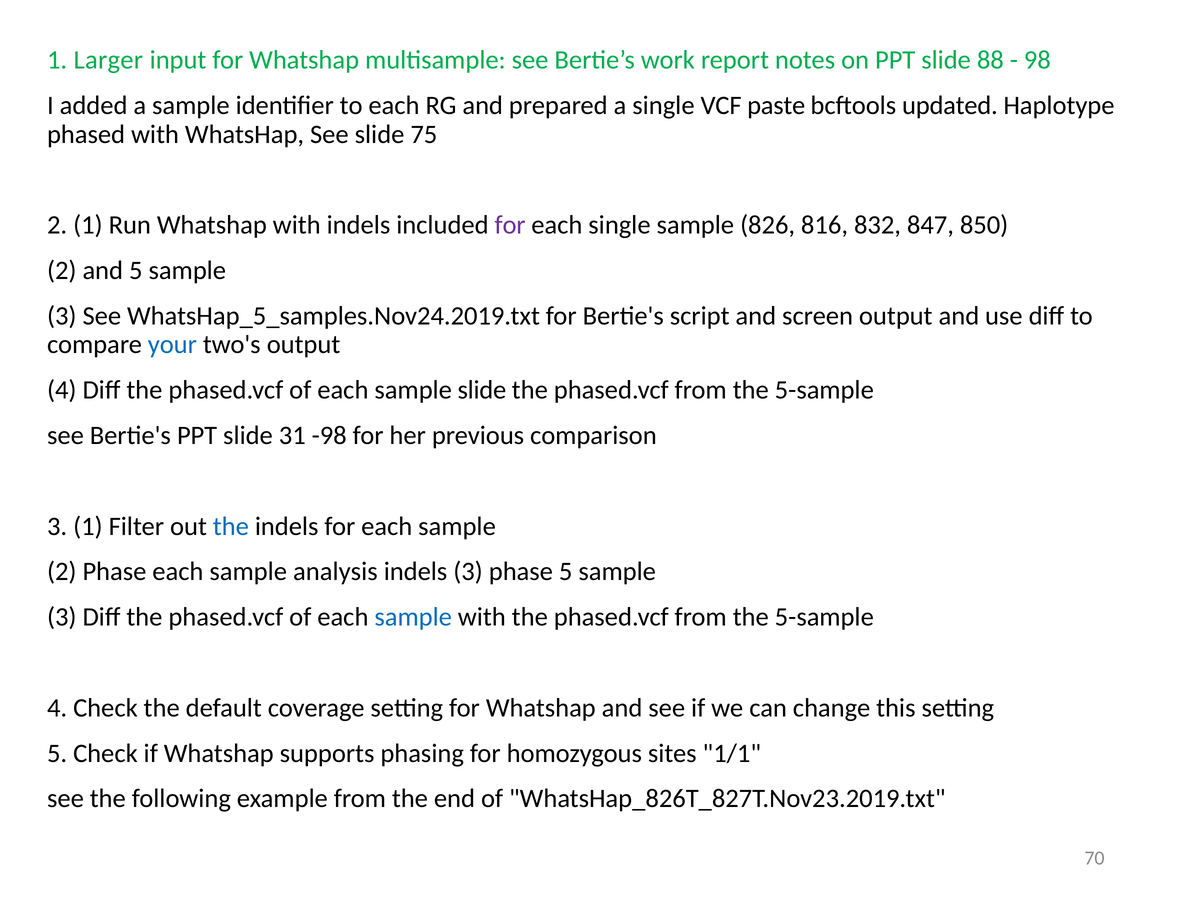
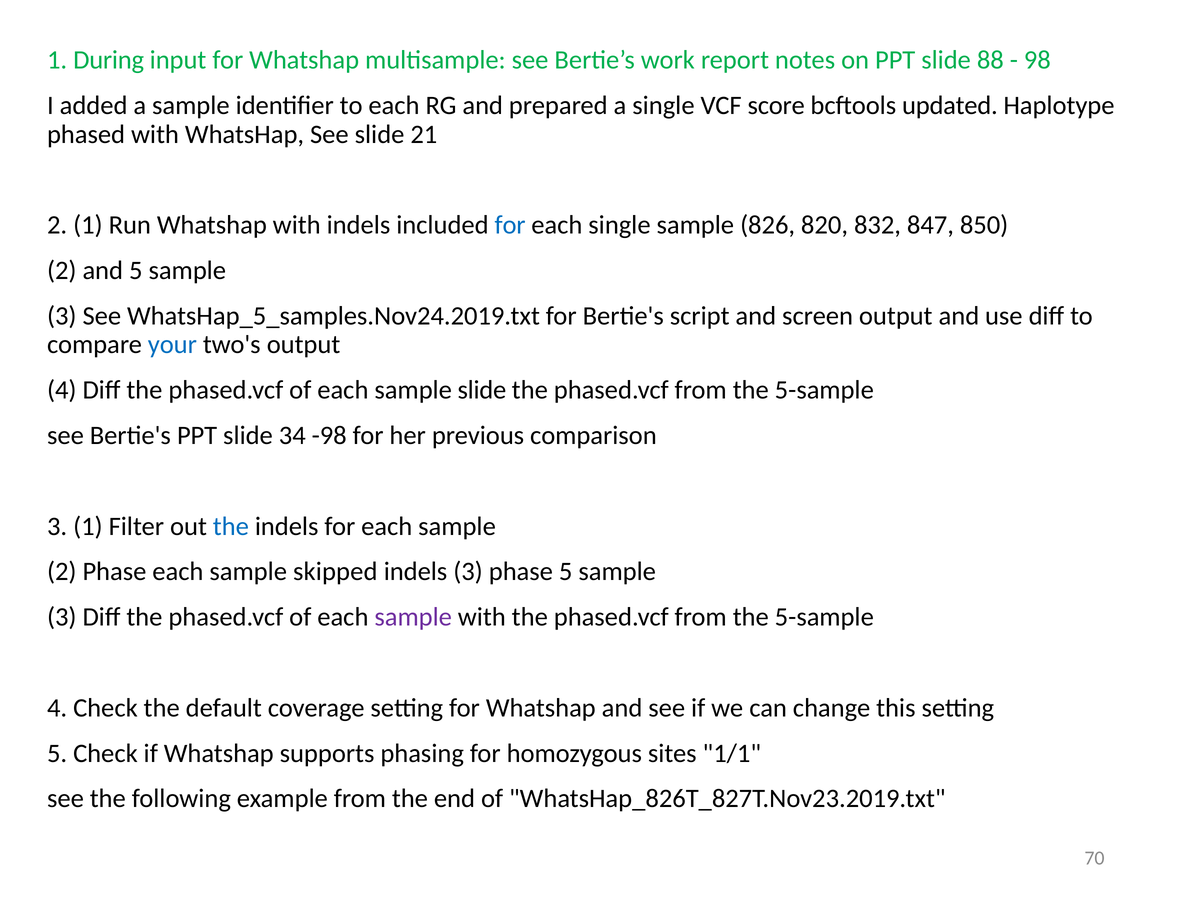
Larger: Larger -> During (109, 60)
paste: paste -> score (776, 106)
75: 75 -> 21 (424, 134)
for colour: purple -> blue (510, 225)
816: 816 -> 820 (825, 225)
31: 31 -> 34 (292, 436)
analysis: analysis -> skipped (335, 572)
sample colour: blue -> purple (413, 617)
